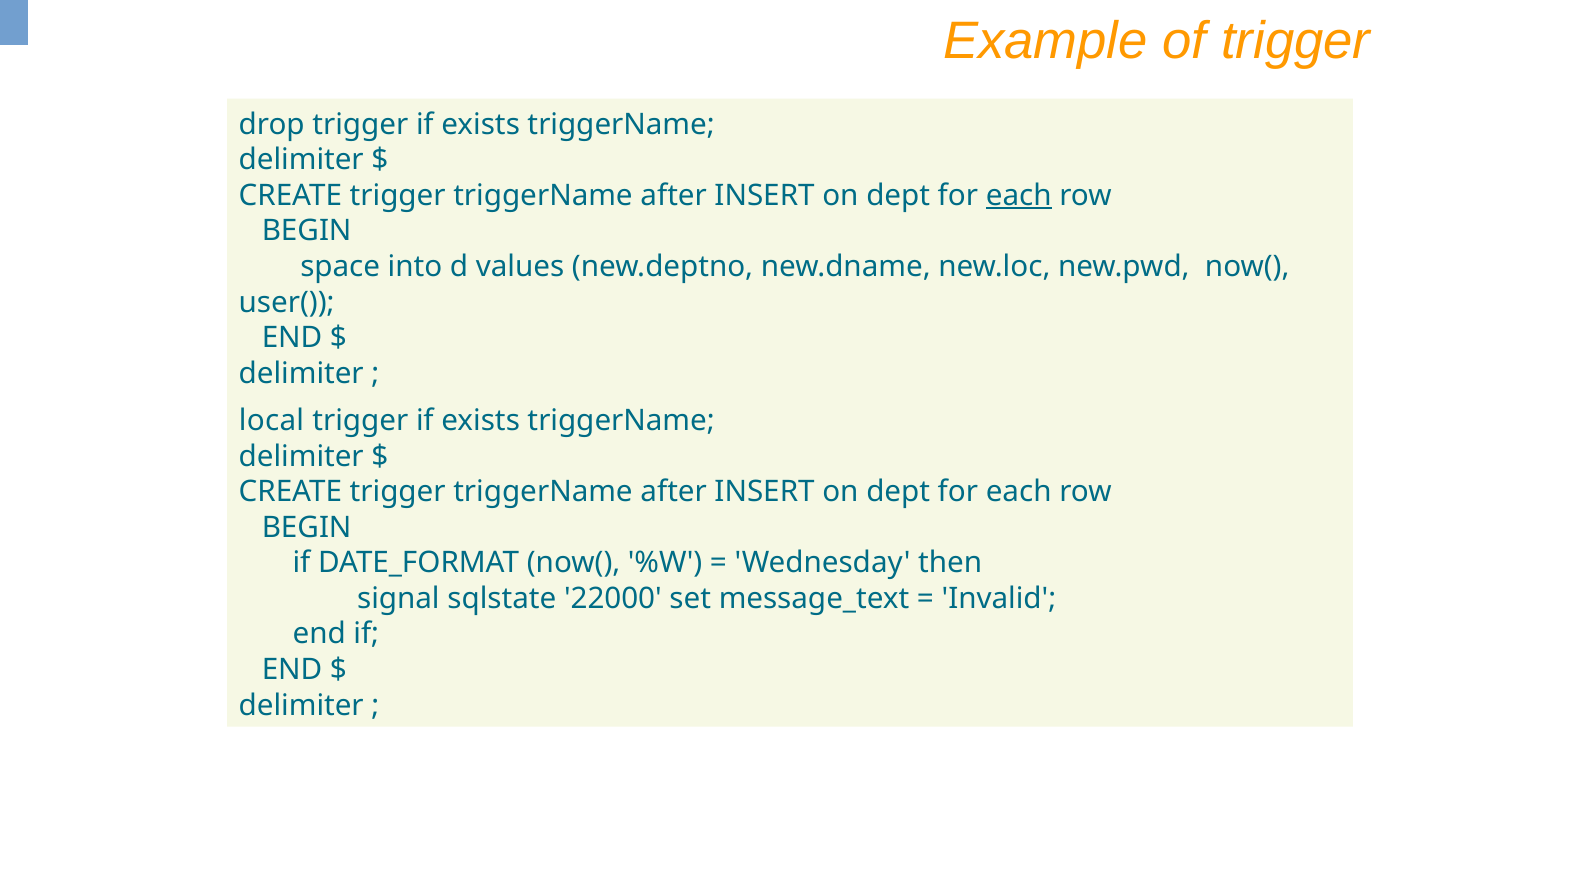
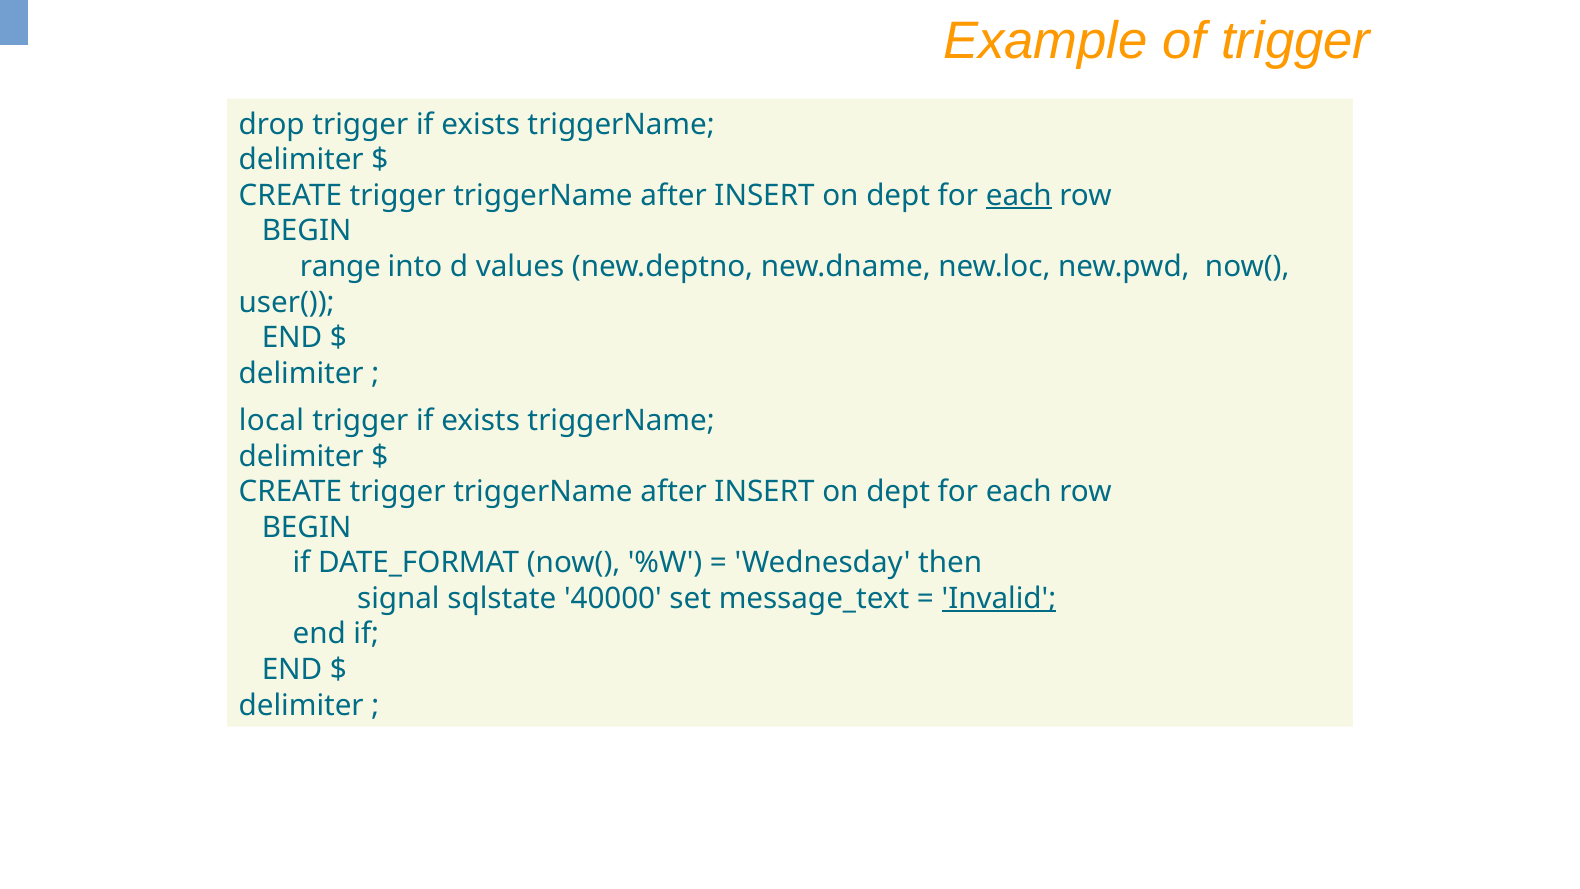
space: space -> range (340, 267)
22000: 22000 -> 40000 (613, 598)
Invalid underline: none -> present (999, 598)
